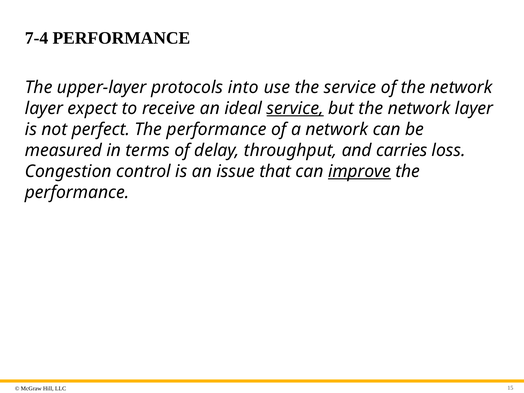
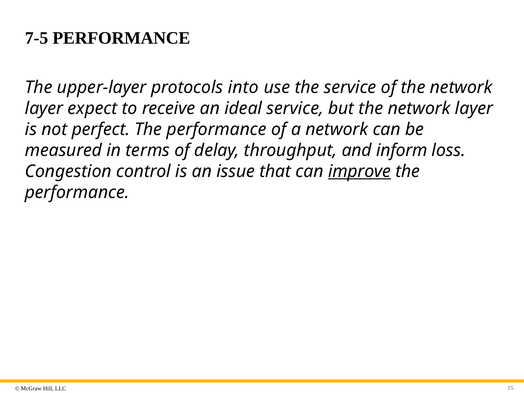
7-4: 7-4 -> 7-5 (37, 38)
service underline: present -> none (295, 108)
carries: carries -> inform (402, 150)
